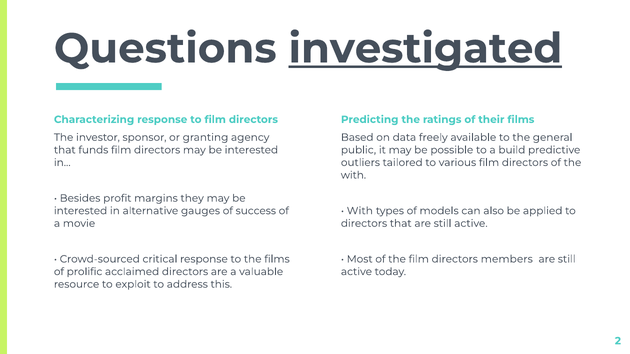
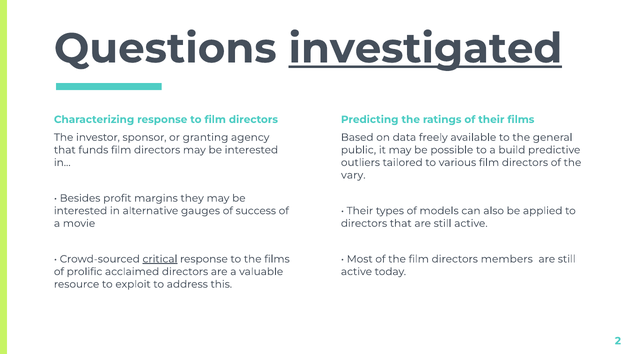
with: with -> vary (353, 175)
With: With -> Their (360, 211)
critical underline: none -> present (160, 259)
